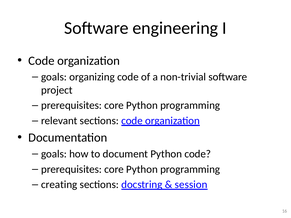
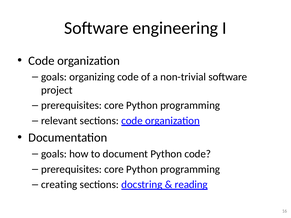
session: session -> reading (191, 185)
